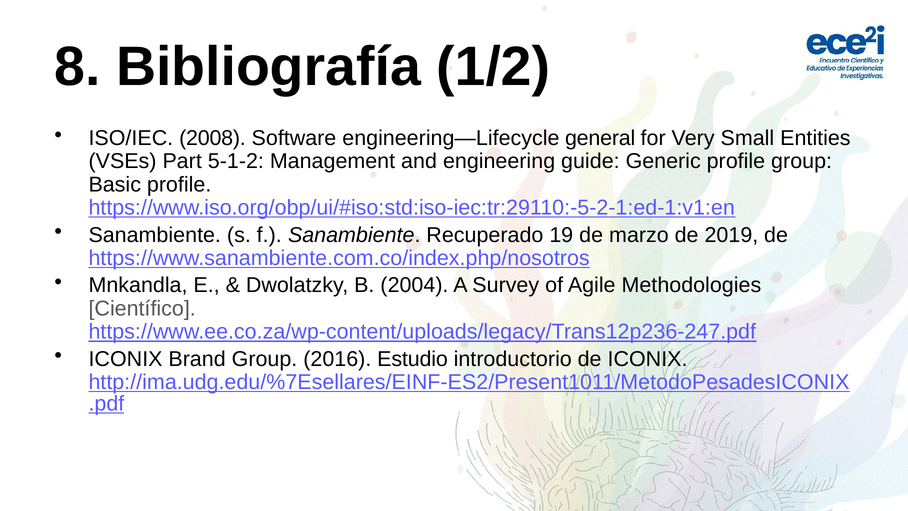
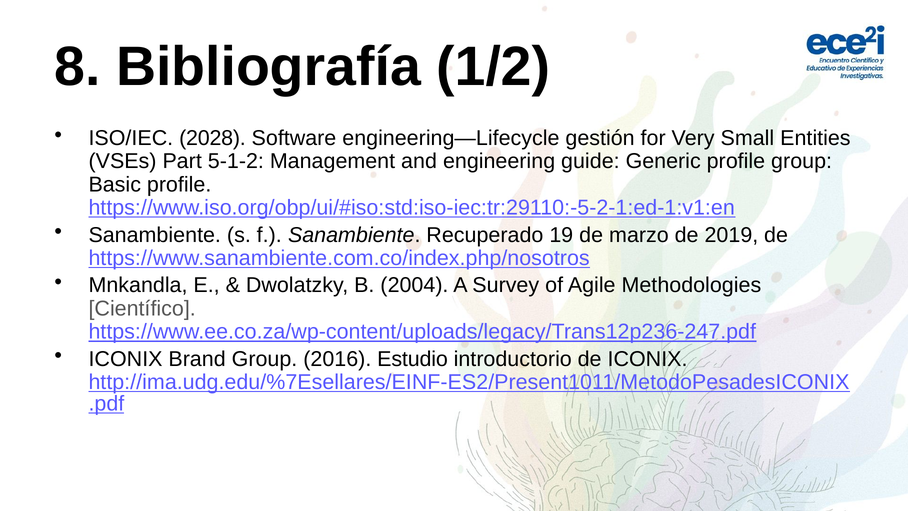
2008: 2008 -> 2028 (212, 138)
general: general -> gestión (600, 138)
